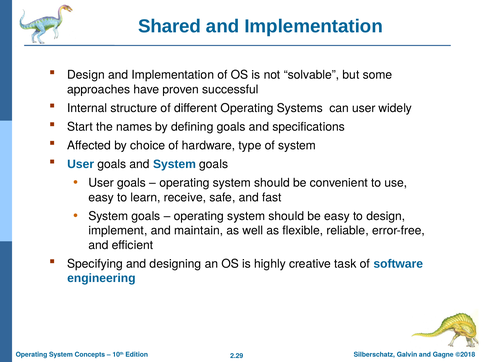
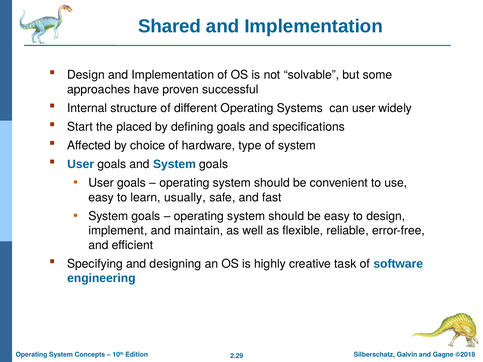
names: names -> placed (134, 127)
receive: receive -> usually (185, 198)
